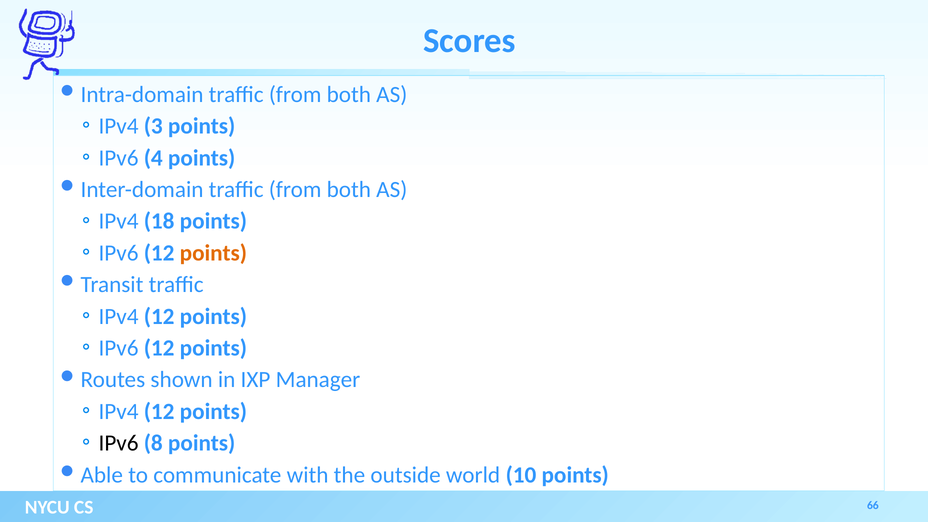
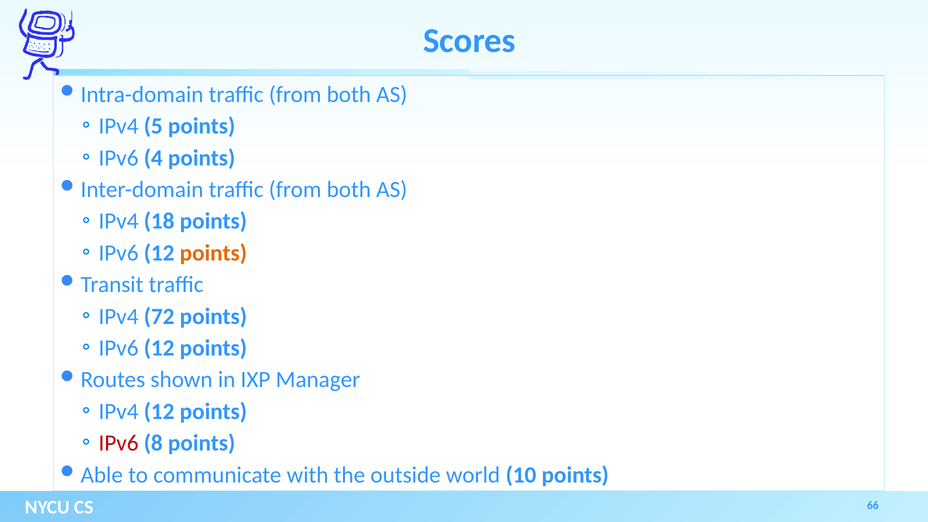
3: 3 -> 5 (153, 126)
12: 12 -> 72 (159, 316)
IPv6 colour: black -> red (119, 443)
